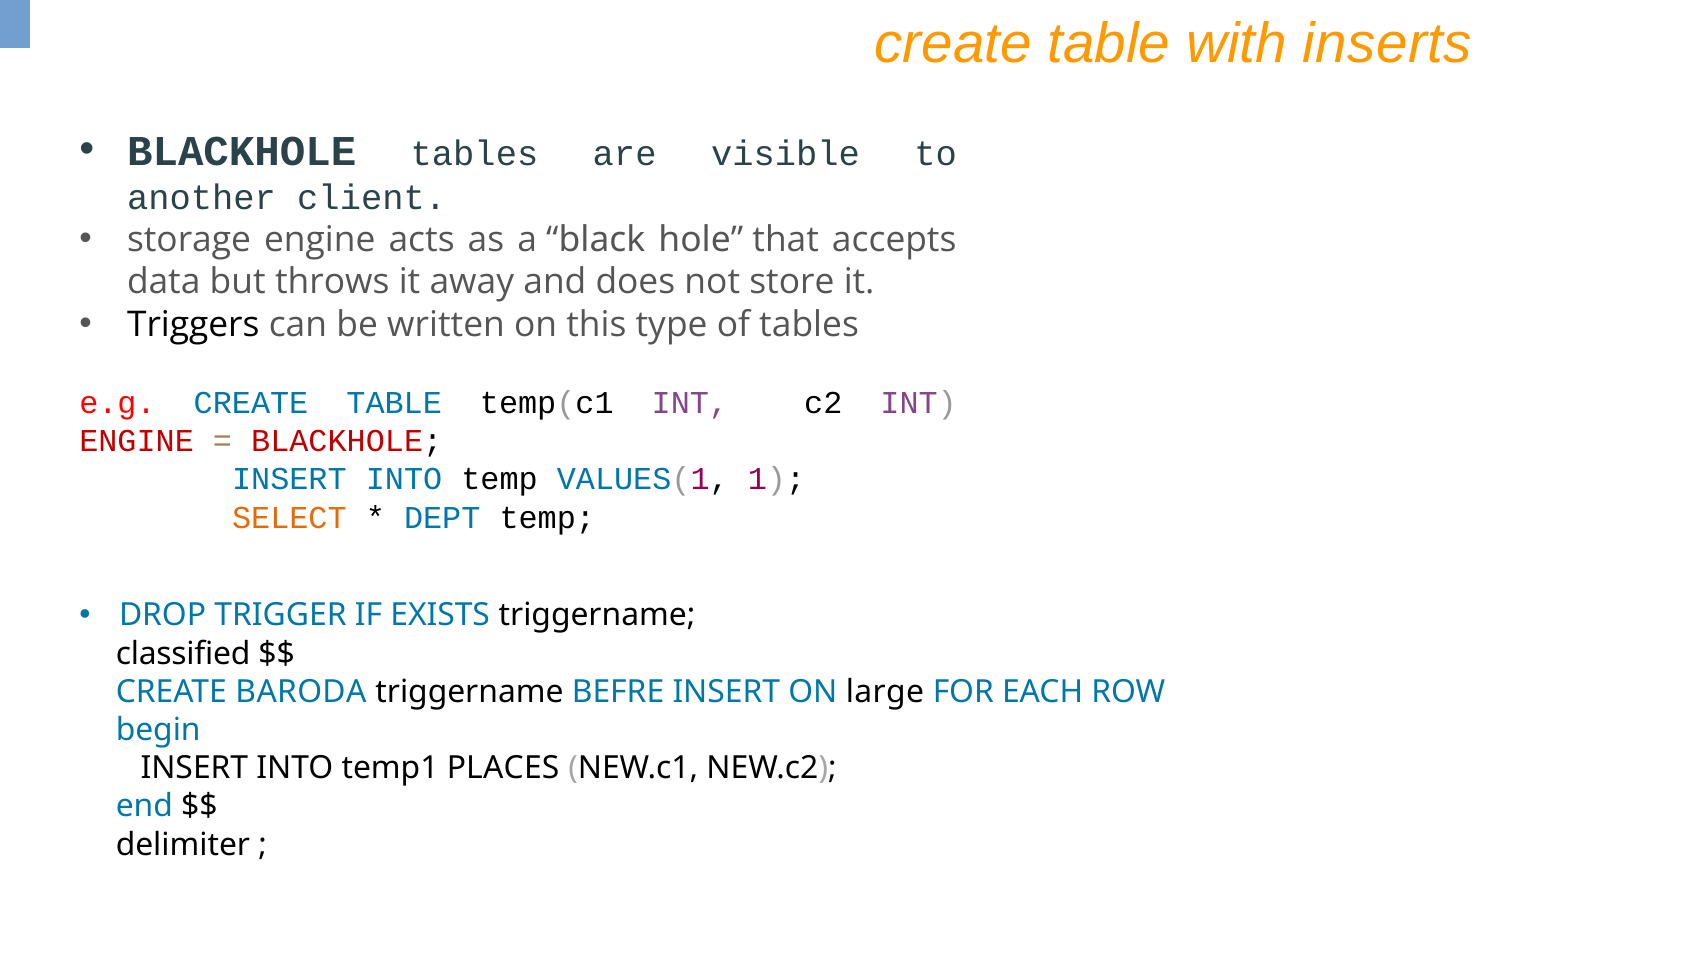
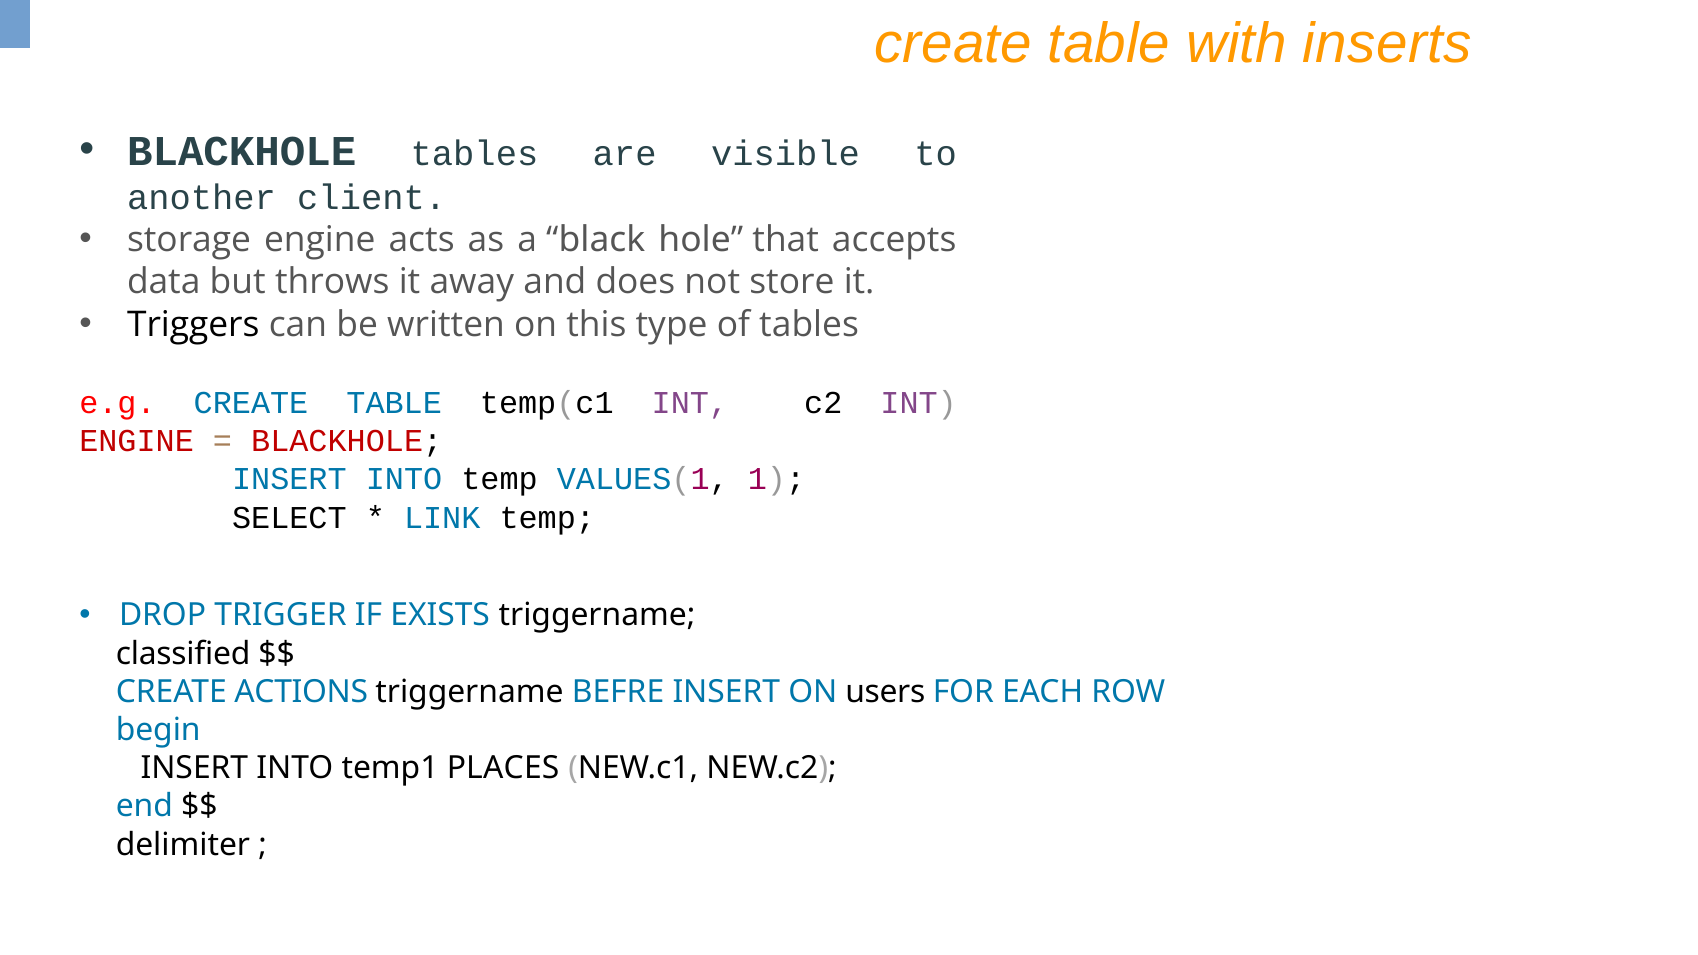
SELECT colour: orange -> black (289, 518)
DEPT: DEPT -> LINK (442, 518)
BARODA: BARODA -> ACTIONS (301, 692)
large: large -> users (885, 692)
